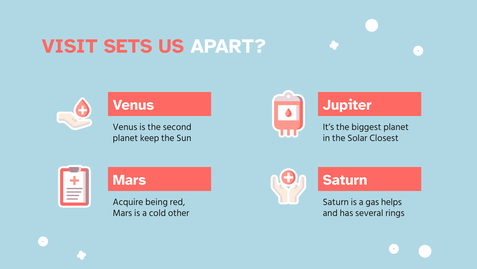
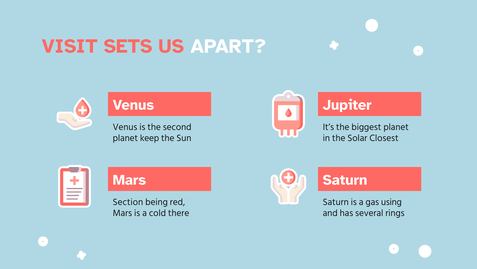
Acquire: Acquire -> Section (128, 201)
helps: helps -> using (391, 201)
other: other -> there (179, 213)
